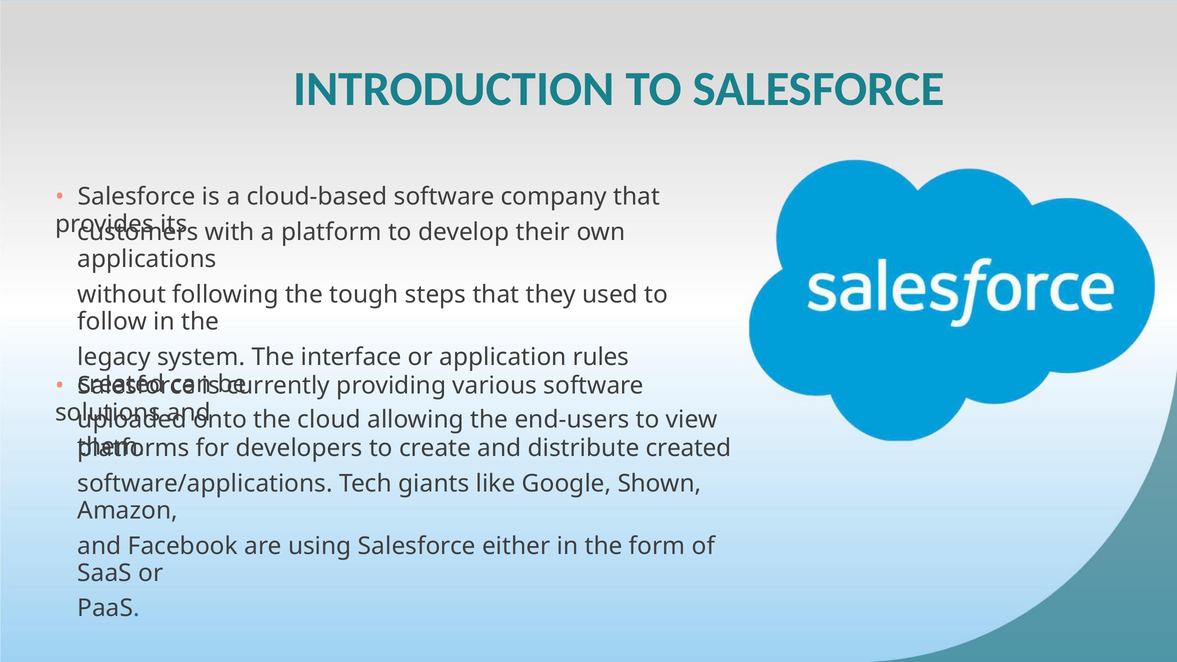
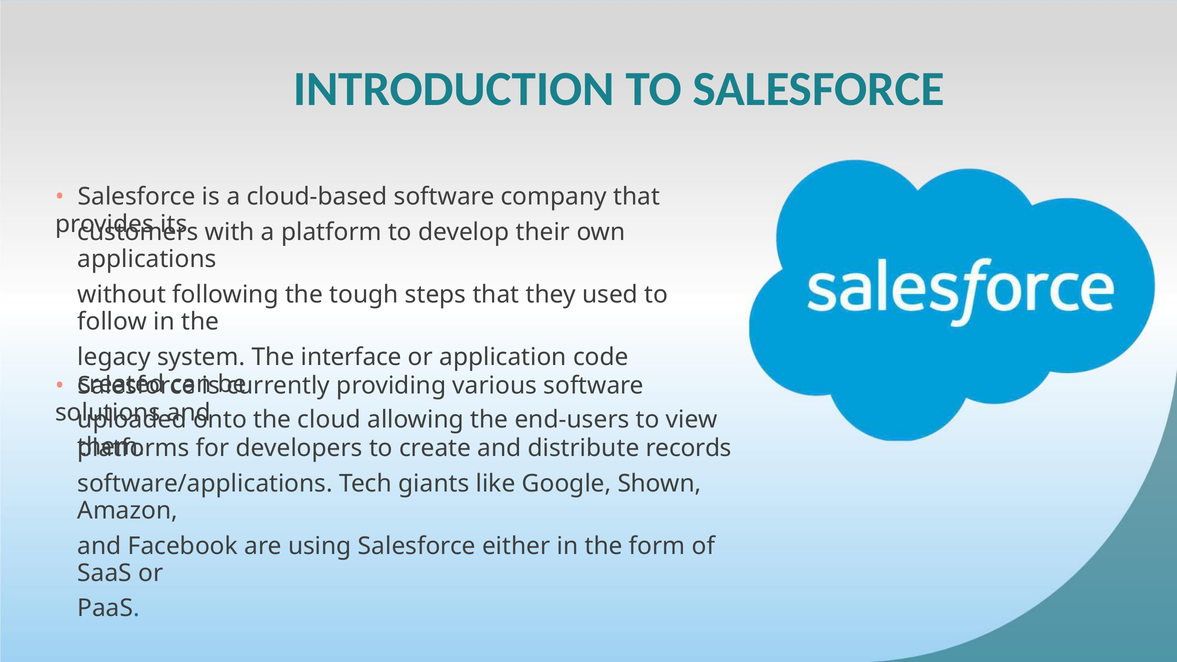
rules: rules -> code (601, 357)
distribute created: created -> records (689, 448)
